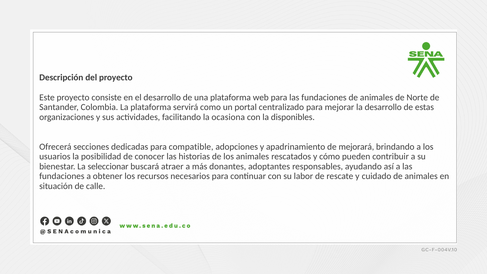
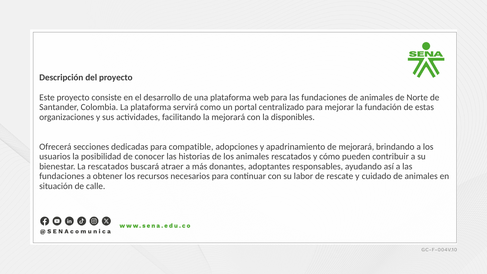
la desarrollo: desarrollo -> fundación (383, 107)
la ocasiona: ocasiona -> mejorará (228, 117)
La seleccionar: seleccionar -> rescatados (108, 166)
